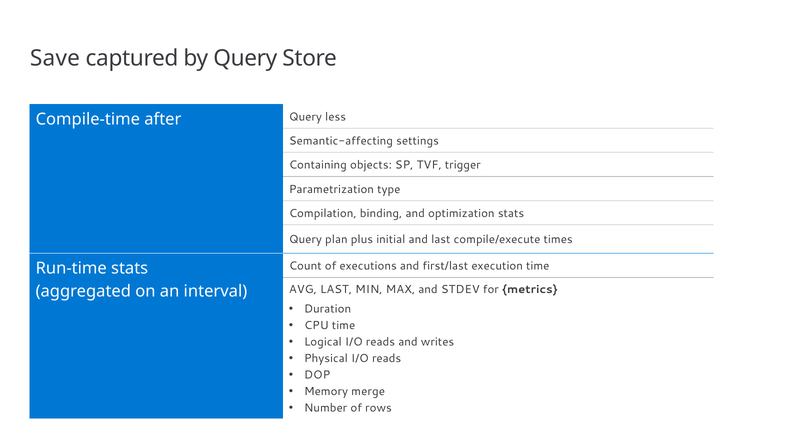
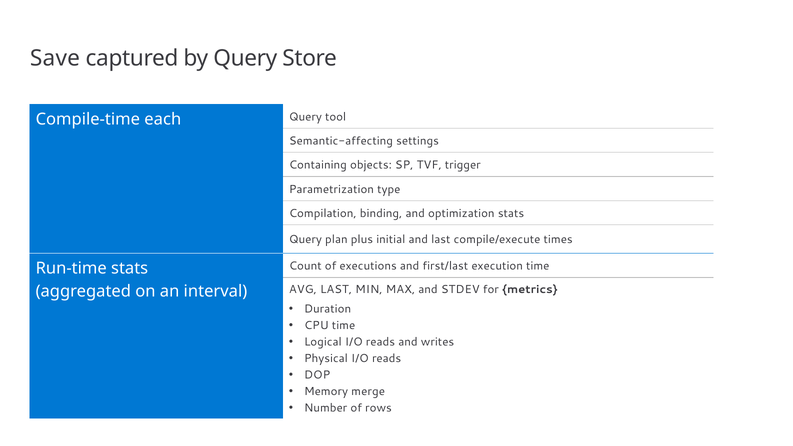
after: after -> each (163, 119)
less: less -> tool (336, 117)
